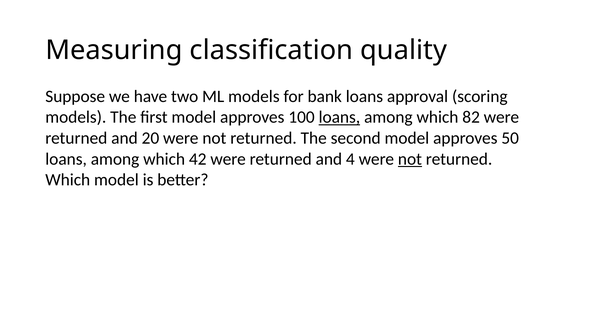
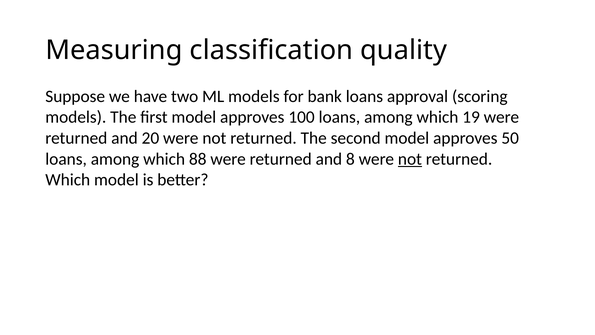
loans underline: present -> none (339, 117)
82: 82 -> 19 (471, 117)
42: 42 -> 88 (198, 159)
4: 4 -> 8 (350, 159)
